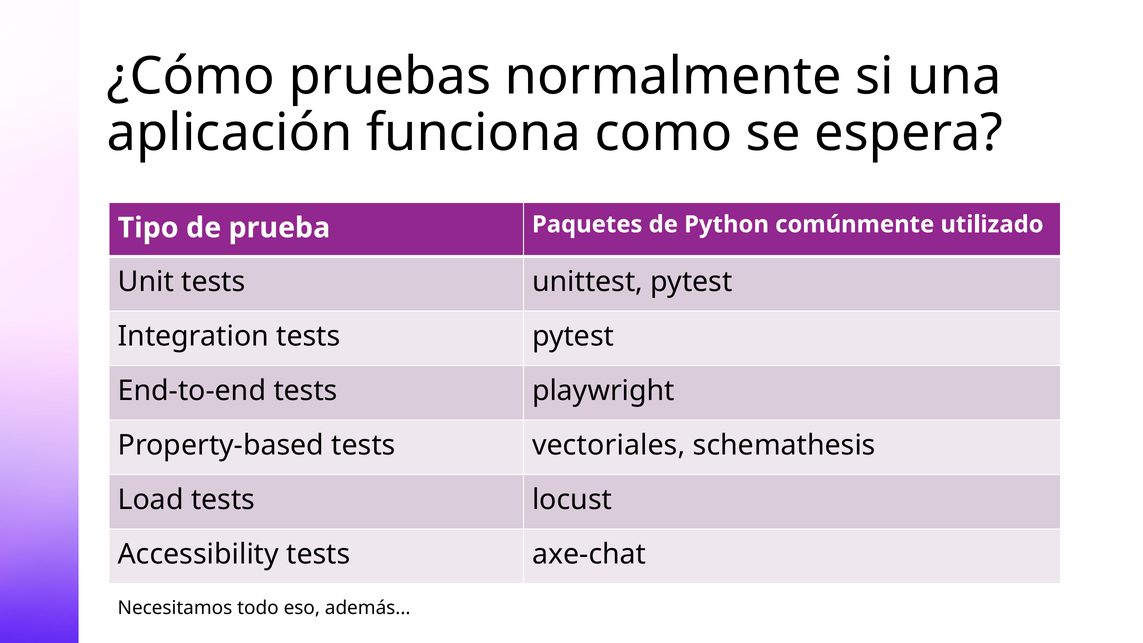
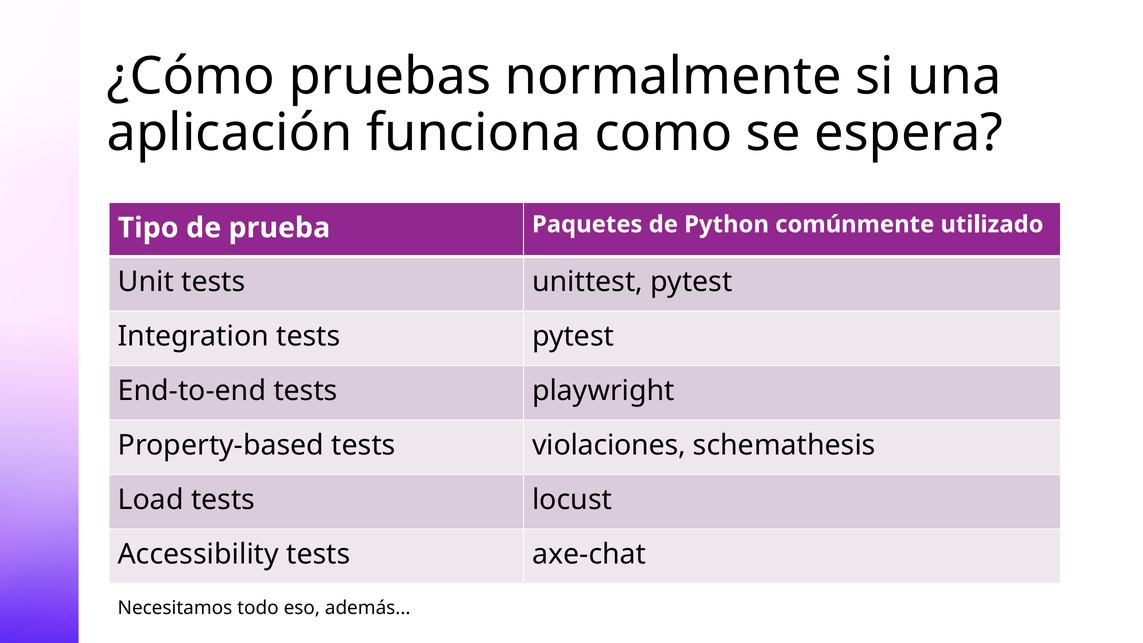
vectoriales: vectoriales -> violaciones (609, 445)
